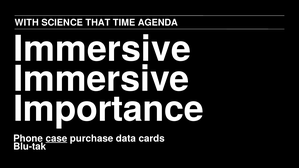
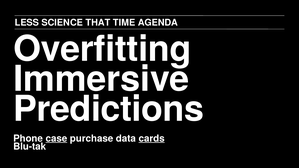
WITH: WITH -> LESS (27, 23)
Immersive: Immersive -> Overfitting (102, 49)
Importance: Importance -> Predictions (109, 109)
cards underline: none -> present (152, 138)
